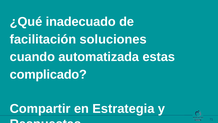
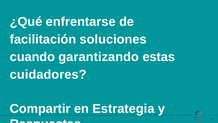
inadecuado: inadecuado -> enfrentarse (81, 22)
automatizada: automatizada -> garantizando (99, 57)
complicado: complicado -> cuidadores (48, 74)
